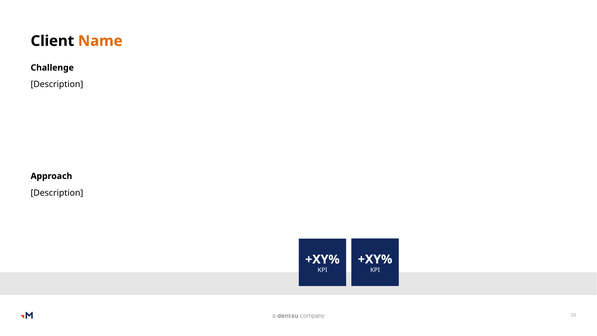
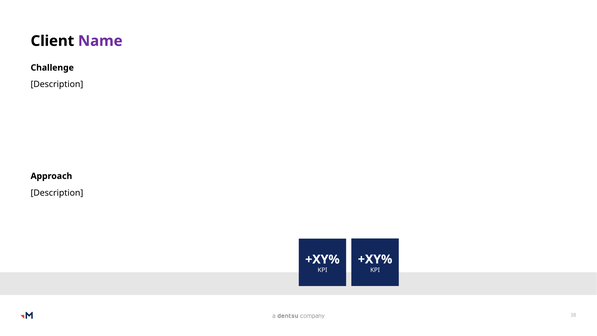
Name colour: orange -> purple (100, 41)
